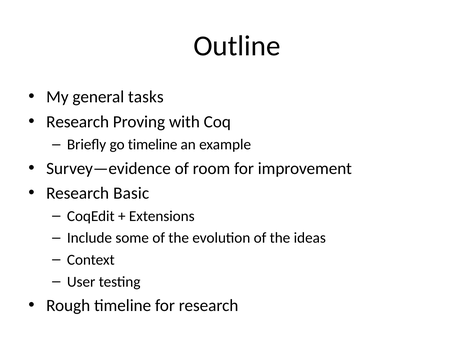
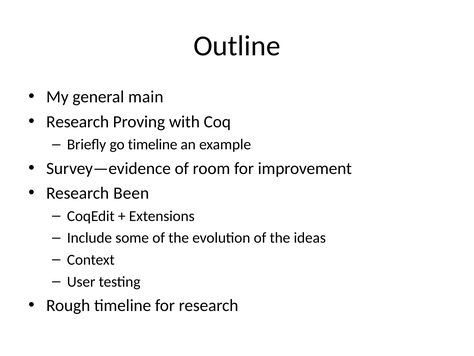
tasks: tasks -> main (146, 97)
Basic: Basic -> Been (131, 193)
